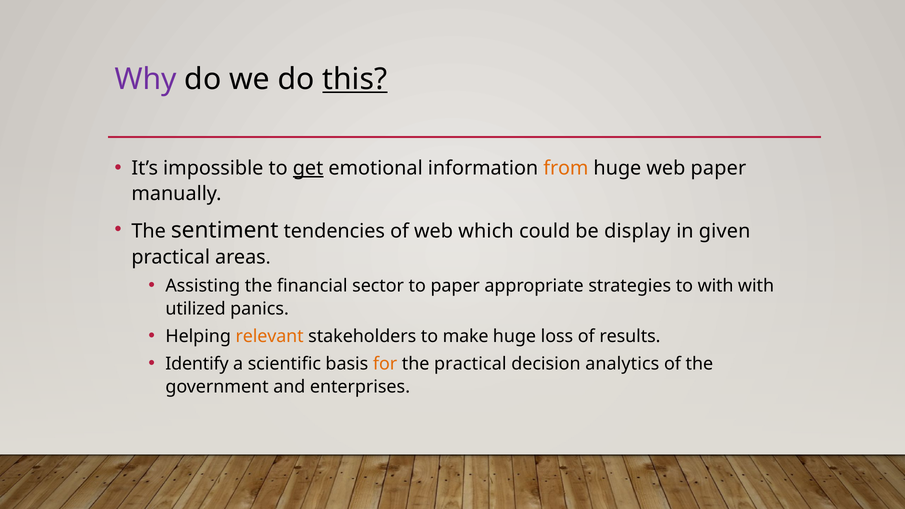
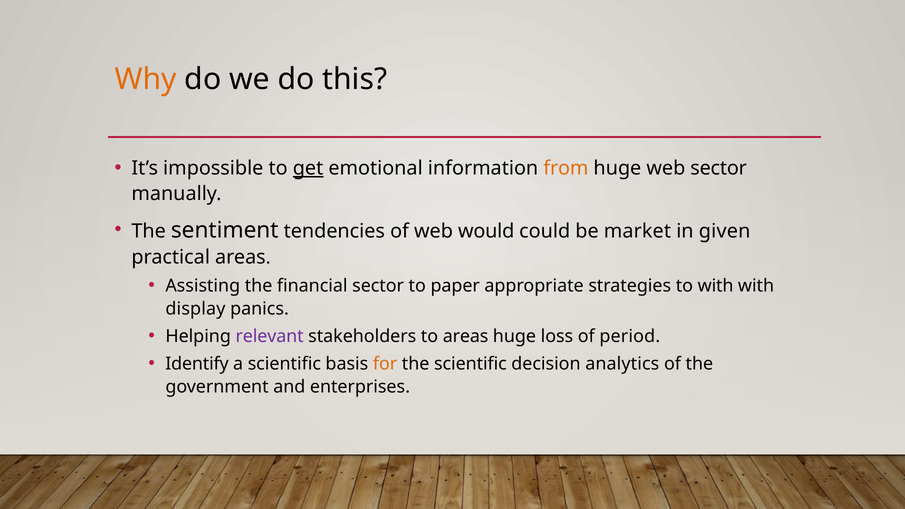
Why colour: purple -> orange (146, 79)
this underline: present -> none (355, 79)
web paper: paper -> sector (719, 168)
which: which -> would (486, 231)
display: display -> market (637, 231)
utilized: utilized -> display (195, 309)
relevant colour: orange -> purple (270, 336)
to make: make -> areas (466, 336)
results: results -> period (630, 336)
the practical: practical -> scientific (470, 364)
